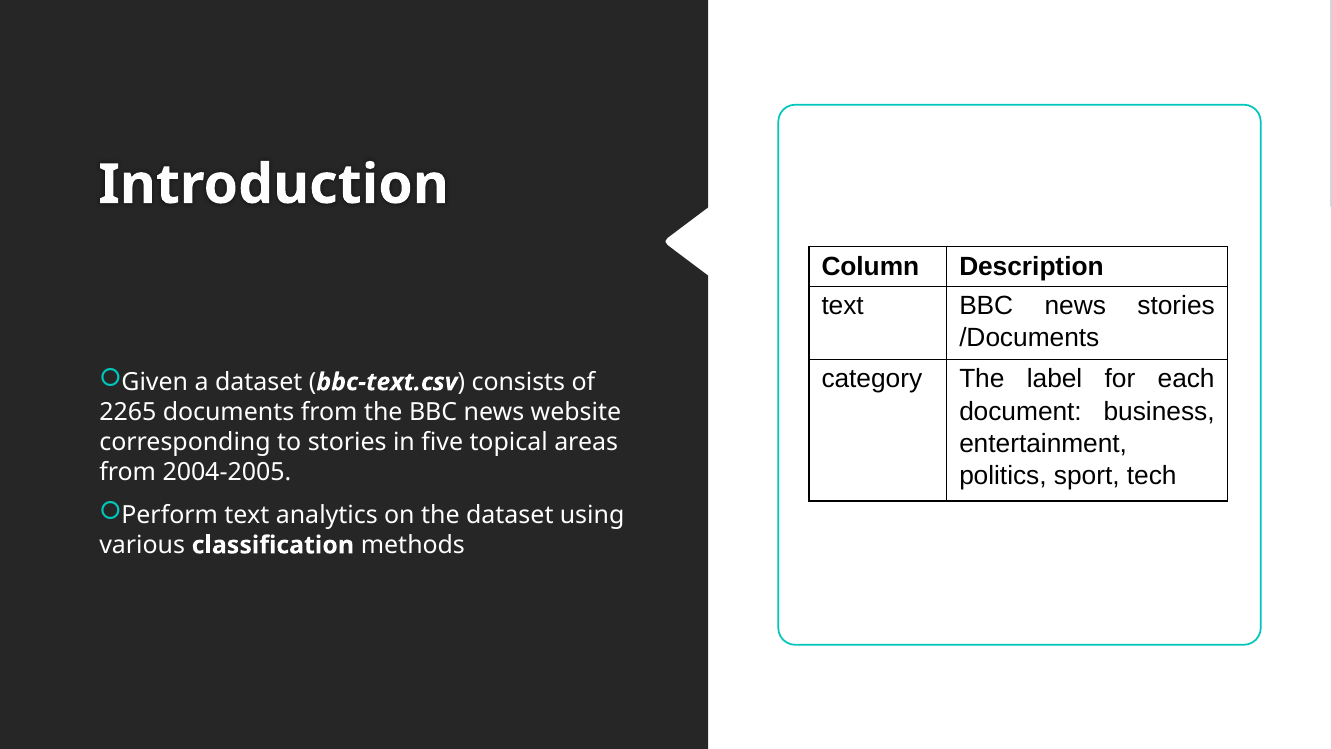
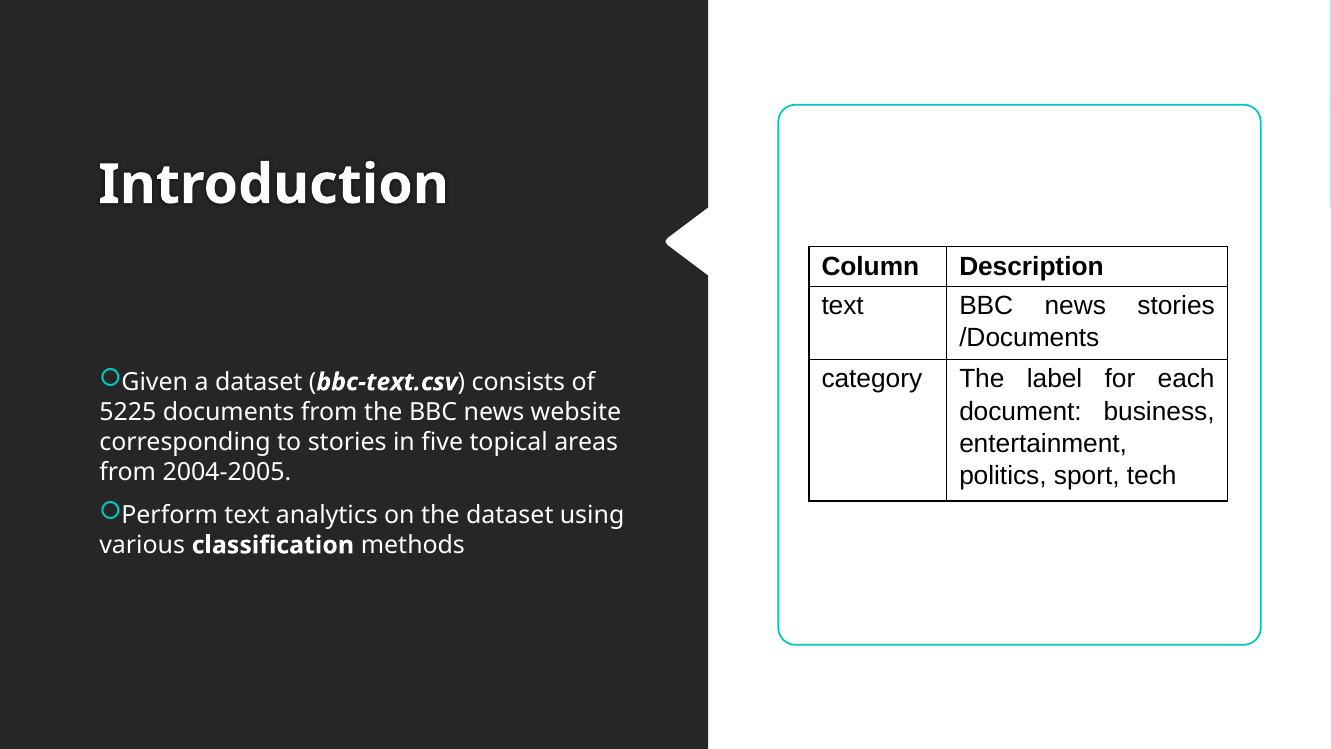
2265: 2265 -> 5225 (128, 412)
